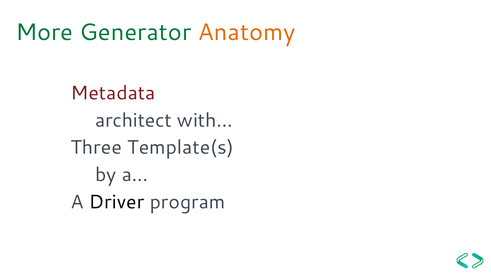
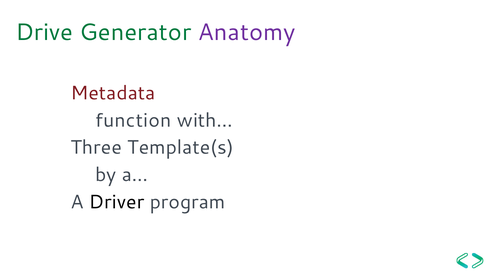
More: More -> Drive (44, 32)
Anatomy colour: orange -> purple (247, 32)
architect: architect -> function (133, 120)
